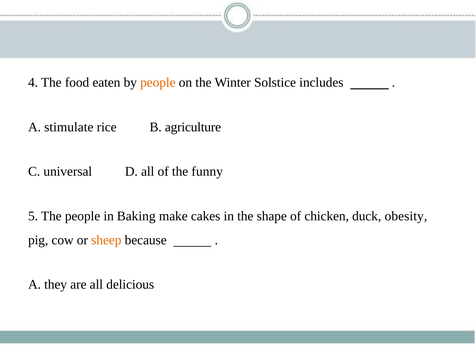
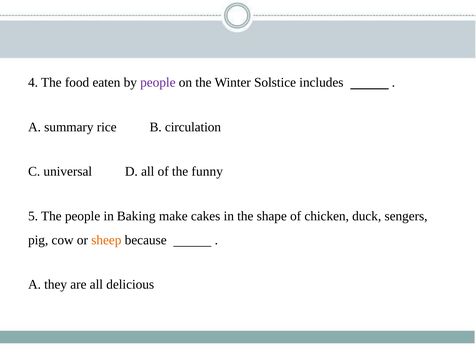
people colour: orange -> purple (158, 82)
stimulate: stimulate -> summary (69, 127)
agriculture: agriculture -> circulation (193, 127)
obesity: obesity -> sengers (406, 216)
